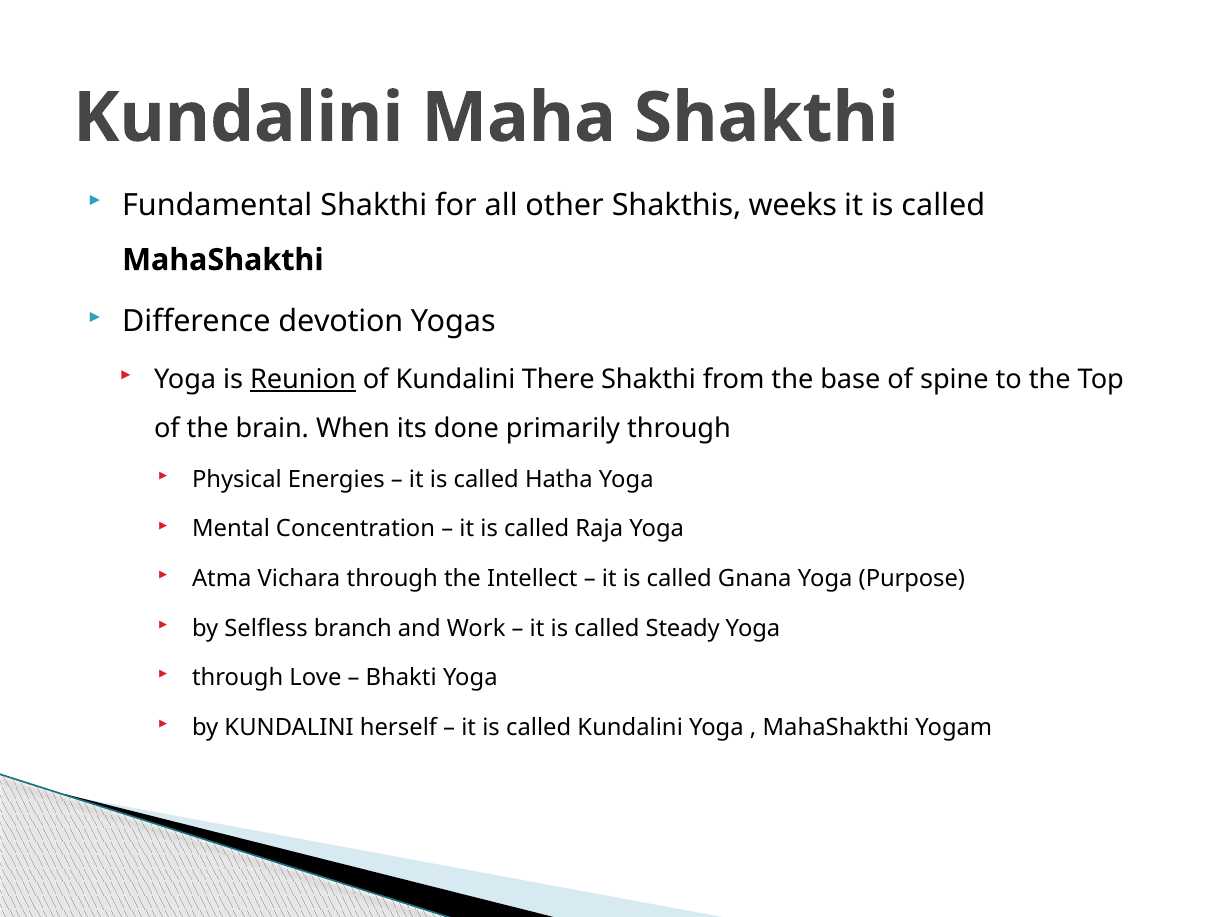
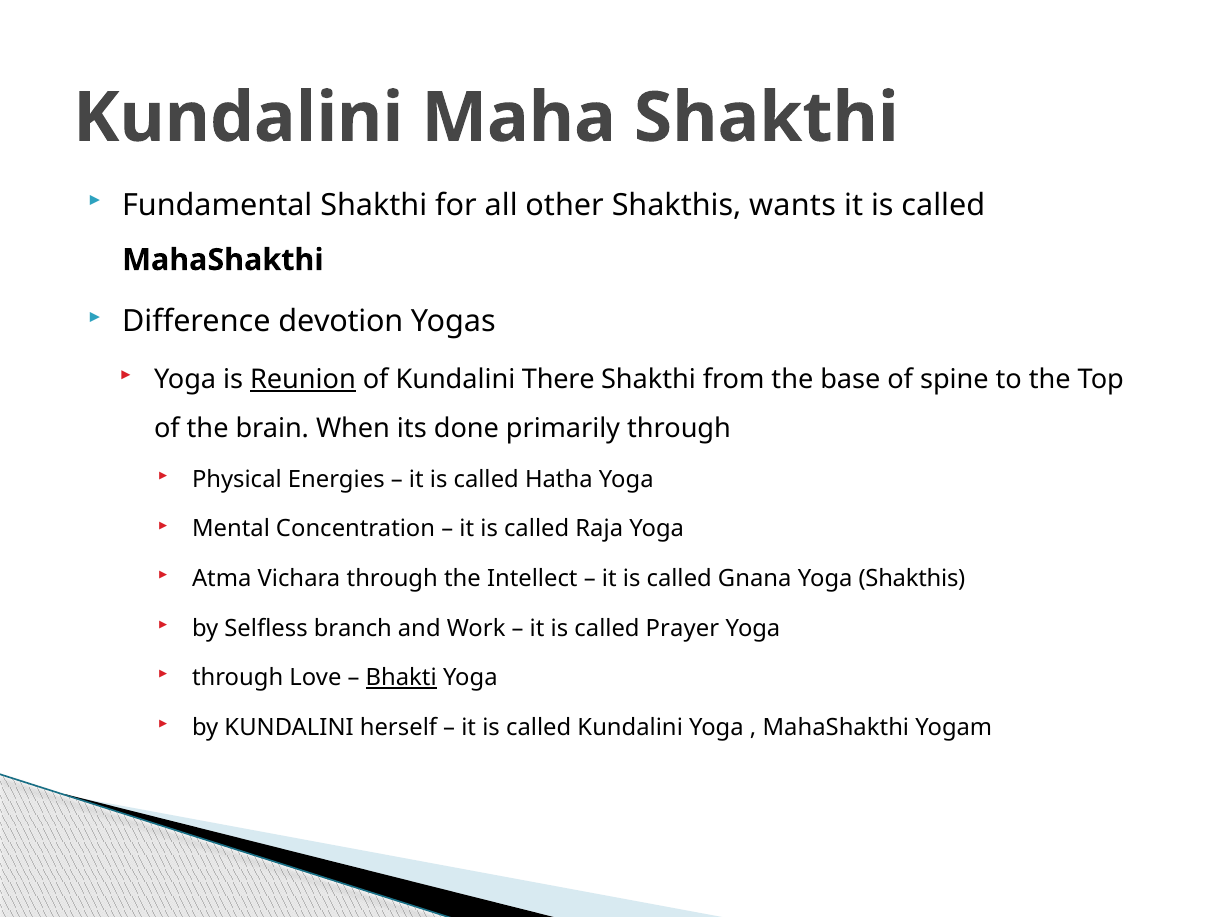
weeks: weeks -> wants (793, 205)
Yoga Purpose: Purpose -> Shakthis (912, 579)
Steady: Steady -> Prayer (682, 628)
Bhakti underline: none -> present (401, 678)
